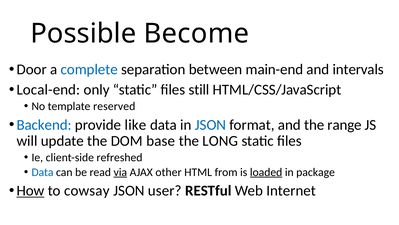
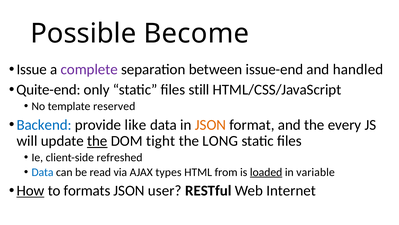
Door: Door -> Issue (32, 69)
complete colour: blue -> purple (89, 69)
main-end: main-end -> issue-end (274, 69)
intervals: intervals -> handled (358, 69)
Local-end: Local-end -> Quite-end (48, 90)
JSON colour: blue -> orange (210, 124)
range: range -> every (344, 124)
the underline: none -> present (97, 141)
base: base -> tight (161, 141)
via underline: present -> none (120, 172)
other: other -> types (168, 172)
package: package -> variable (316, 172)
cowsay: cowsay -> formats (87, 190)
